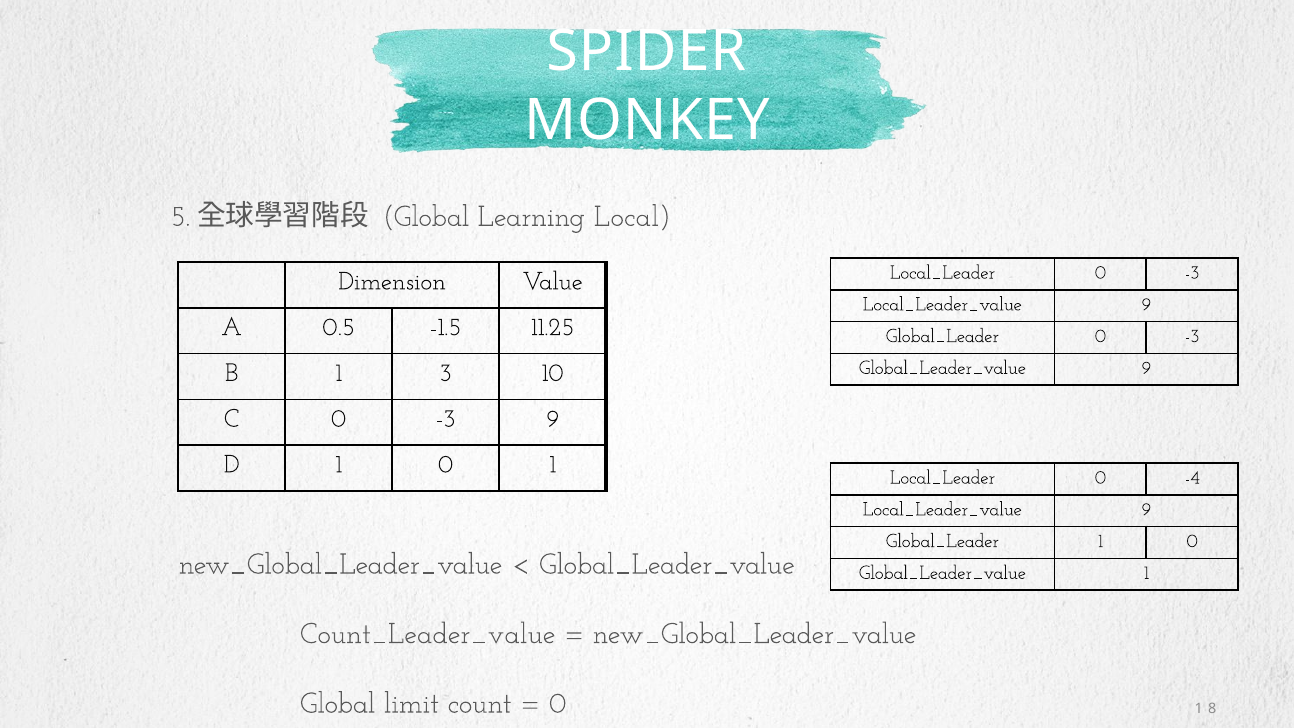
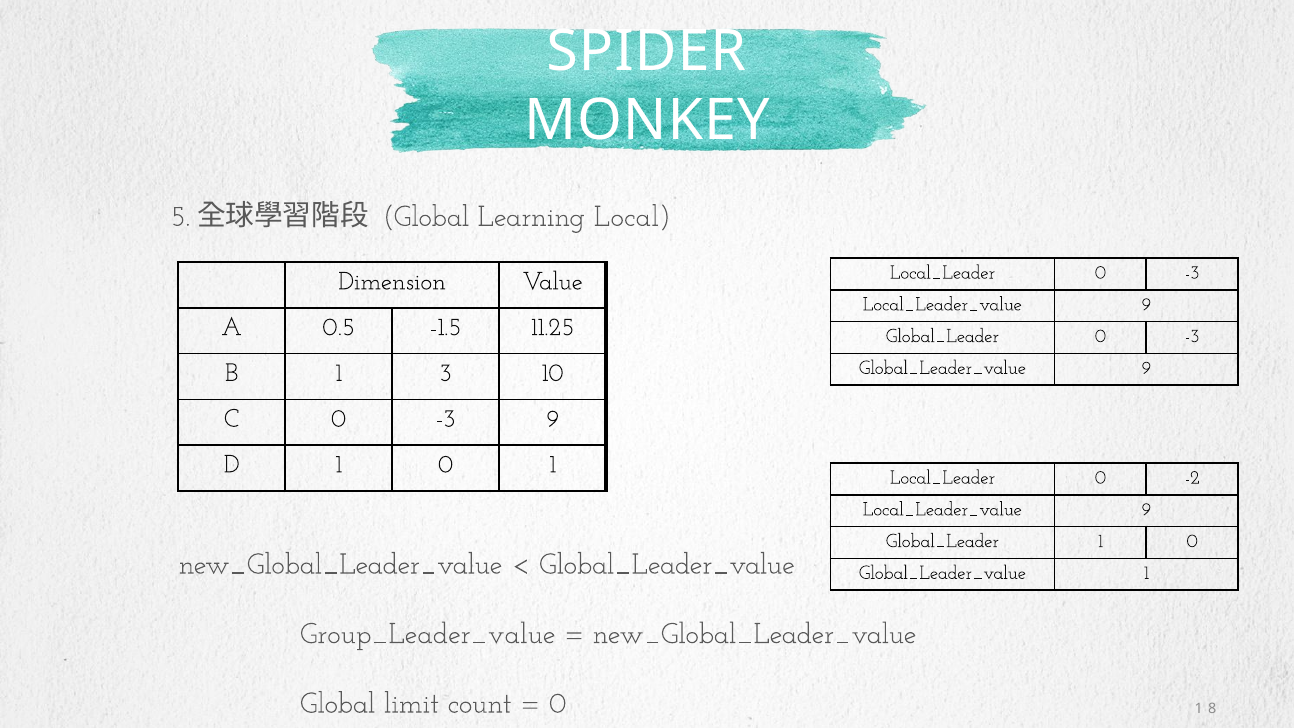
-4: -4 -> -2 (1192, 477)
Count_Leader_value: Count_Leader_value -> Group_Leader_value (428, 633)
